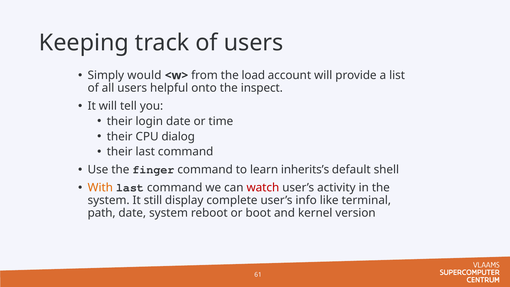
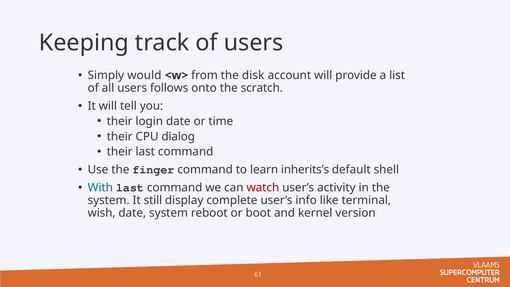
load: load -> disk (253, 75)
helpful: helpful -> follows (169, 88)
inspect: inspect -> scratch (262, 88)
With colour: orange -> blue (100, 188)
path: path -> wish (102, 213)
